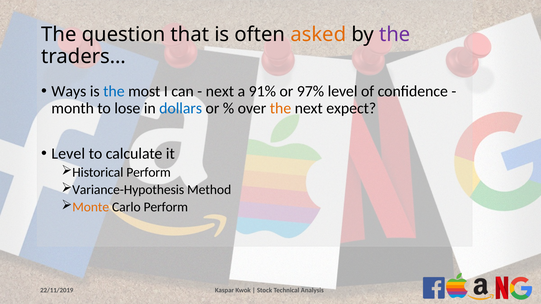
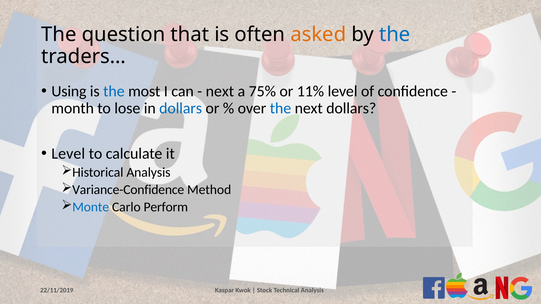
the colour: purple -> blue (395, 35)
Ways: Ways -> Using (69, 91)
91%: 91% -> 75% (262, 91)
97%: 97% -> 11% (310, 91)
the colour: orange -> blue (280, 108)
next expect: expect -> dollars (351, 108)
Historical Perform: Perform -> Analysis (148, 172)
Variance-Hypothesis: Variance-Hypothesis -> Variance-Confidence (128, 190)
Monte colour: orange -> blue (91, 207)
